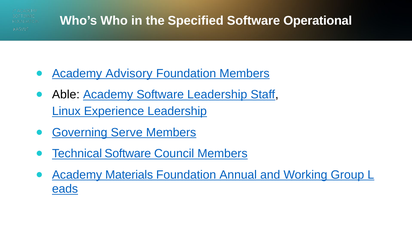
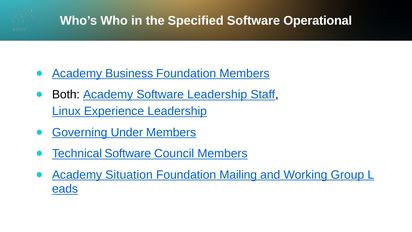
Advisory: Advisory -> Business (129, 73)
Able: Able -> Both (66, 95)
Serve: Serve -> Under (127, 132)
Materials: Materials -> Situation (129, 175)
Annual: Annual -> Mailing (238, 175)
